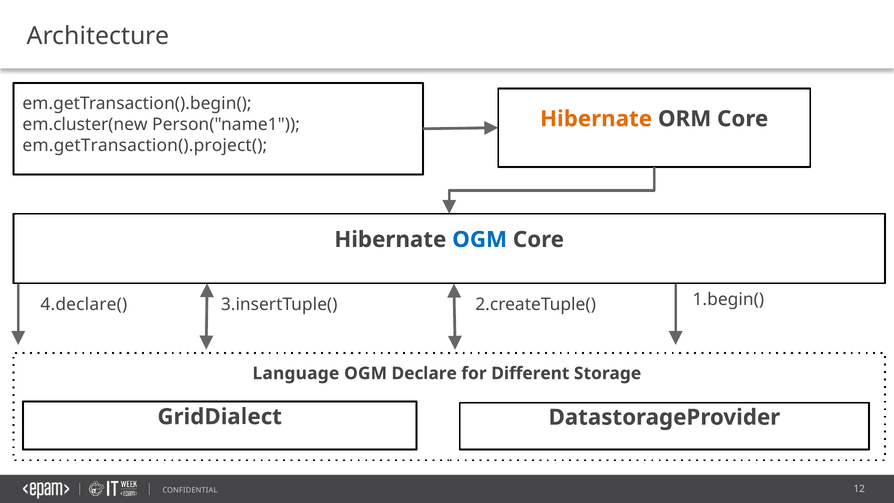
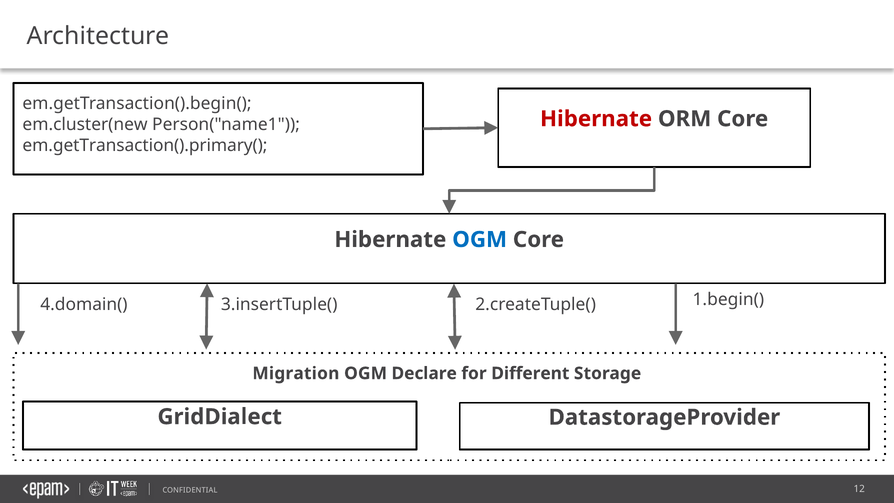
Hibernate colour: orange -> red (596, 119)
em.getTransaction().project(: em.getTransaction().project( -> em.getTransaction().primary( (145, 145)
4.declare(: 4.declare( -> 4.domain( (84, 304)
Language: Language -> Migration (296, 373)
